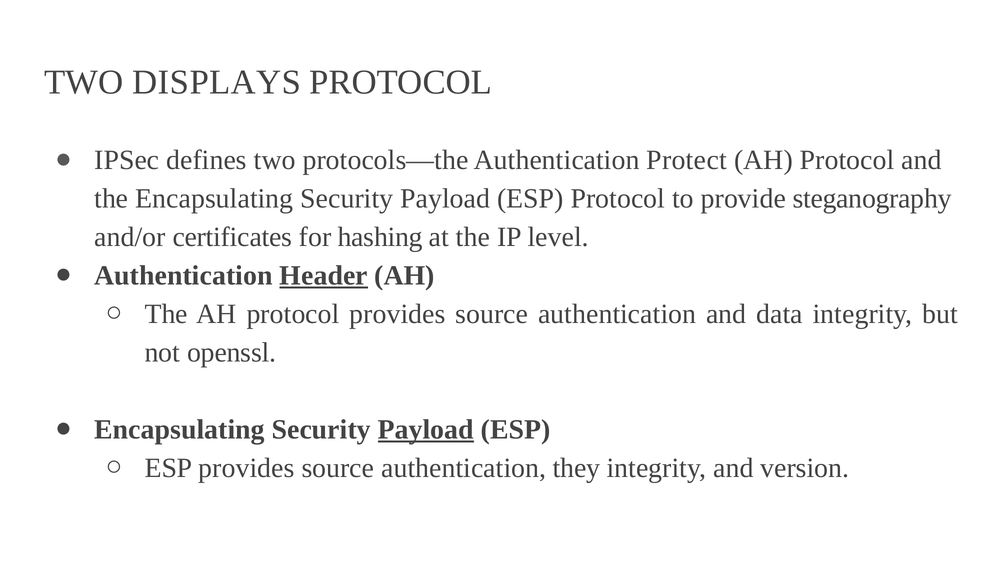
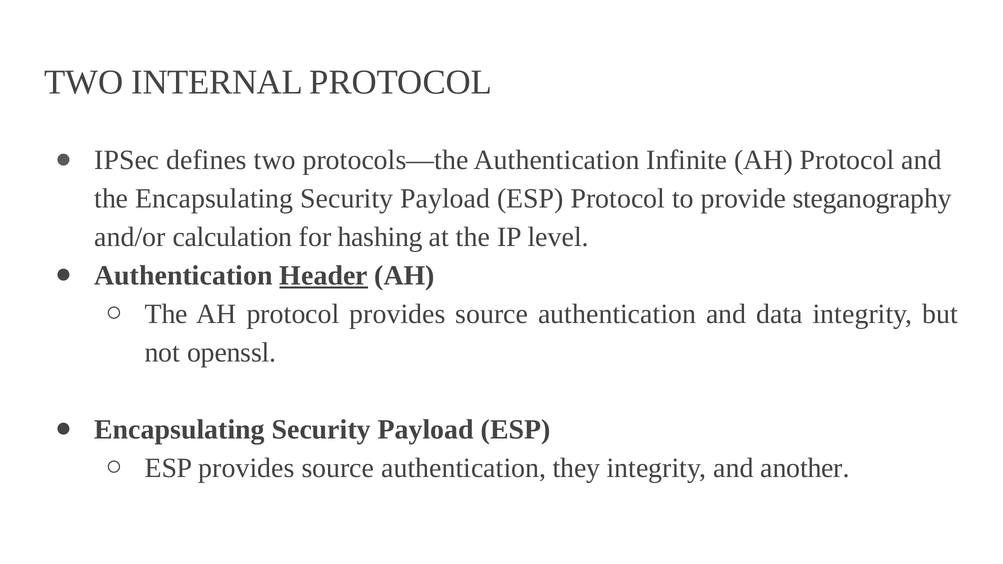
DISPLAYS: DISPLAYS -> INTERNAL (217, 82)
Protect: Protect -> Infinite (687, 160)
certificates: certificates -> calculation (232, 237)
Payload underline: present -> none (426, 430)
version: version -> another (805, 468)
